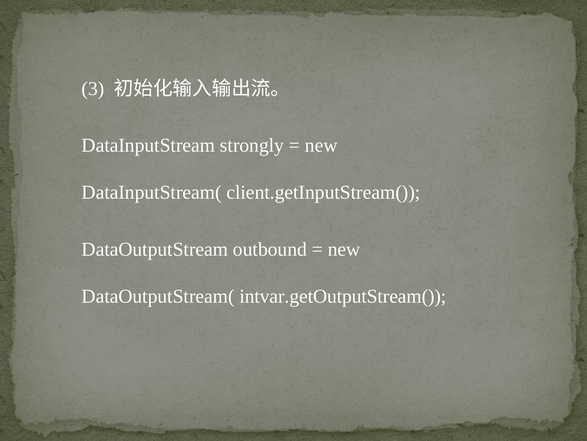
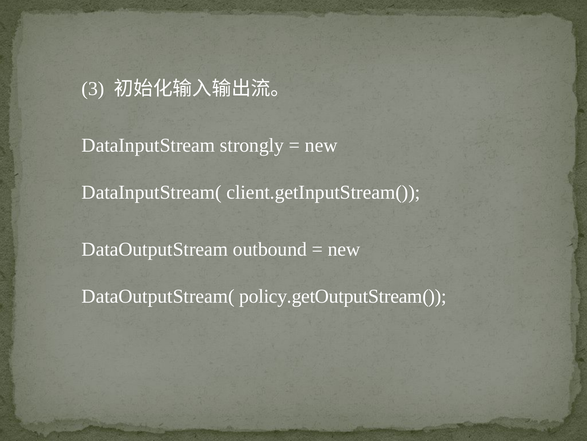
intvar.getOutputStream(: intvar.getOutputStream( -> policy.getOutputStream( (343, 296)
